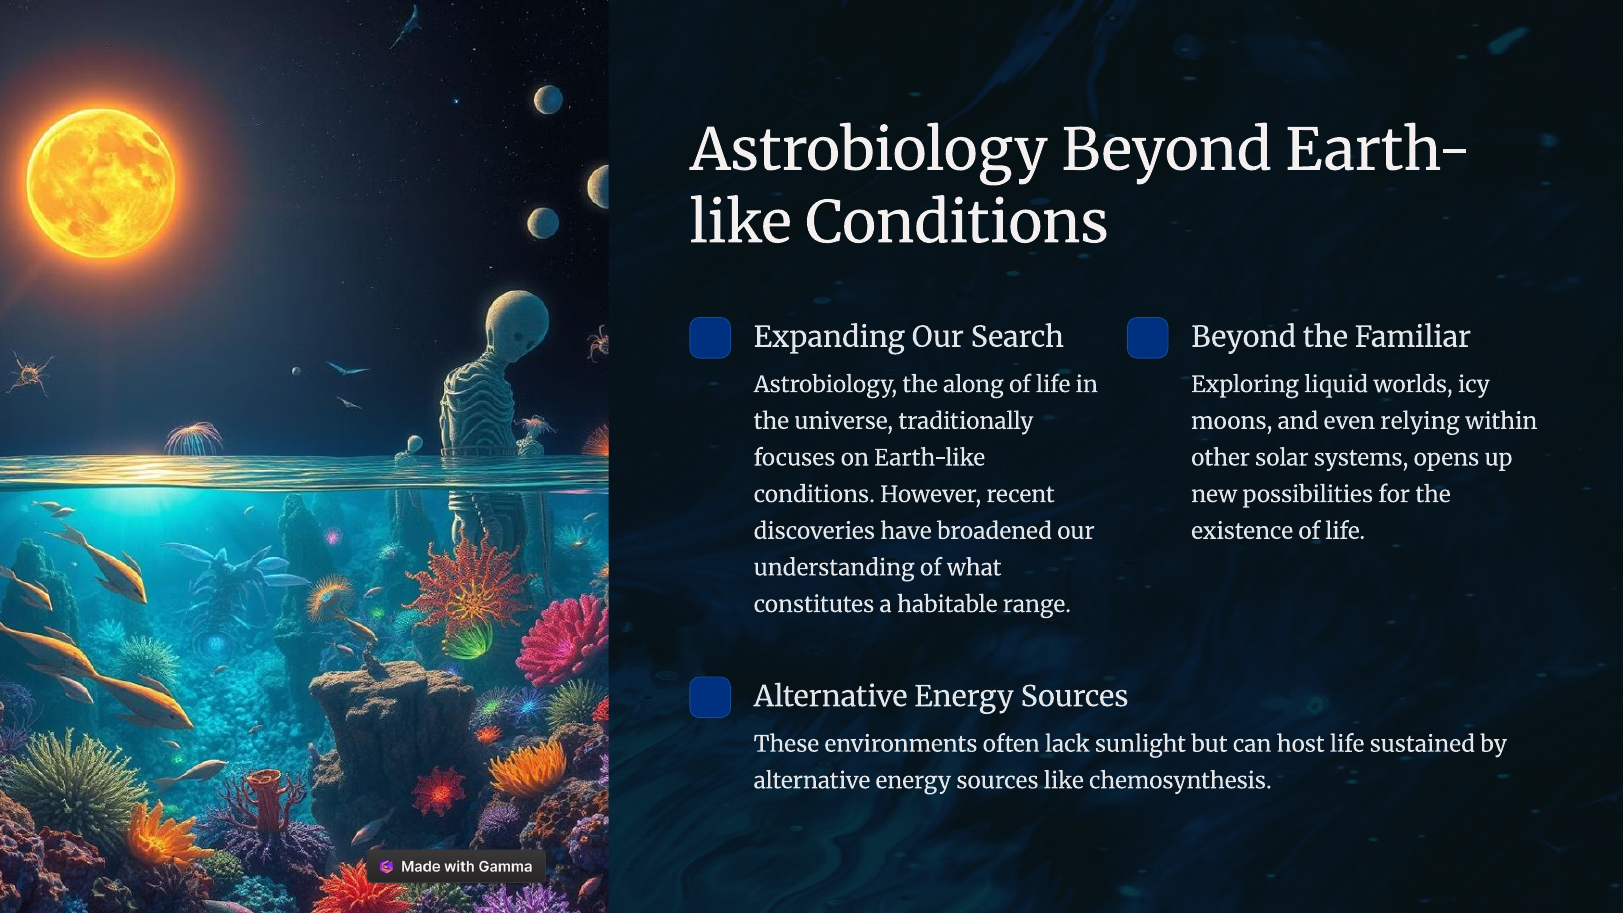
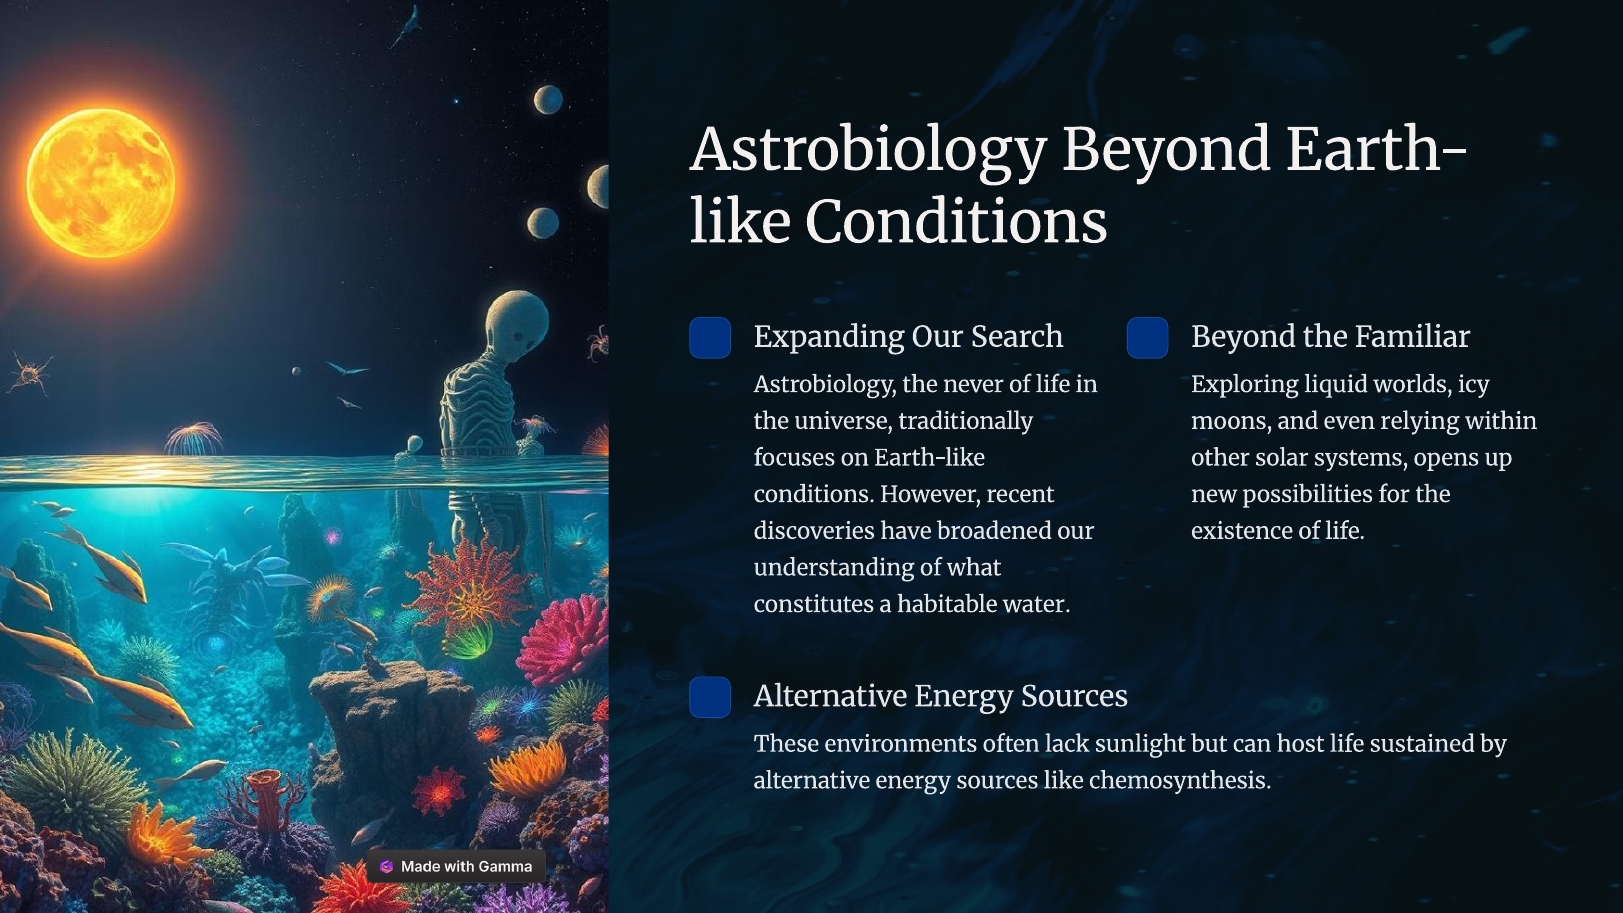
along: along -> never (974, 385)
range: range -> water (1037, 605)
